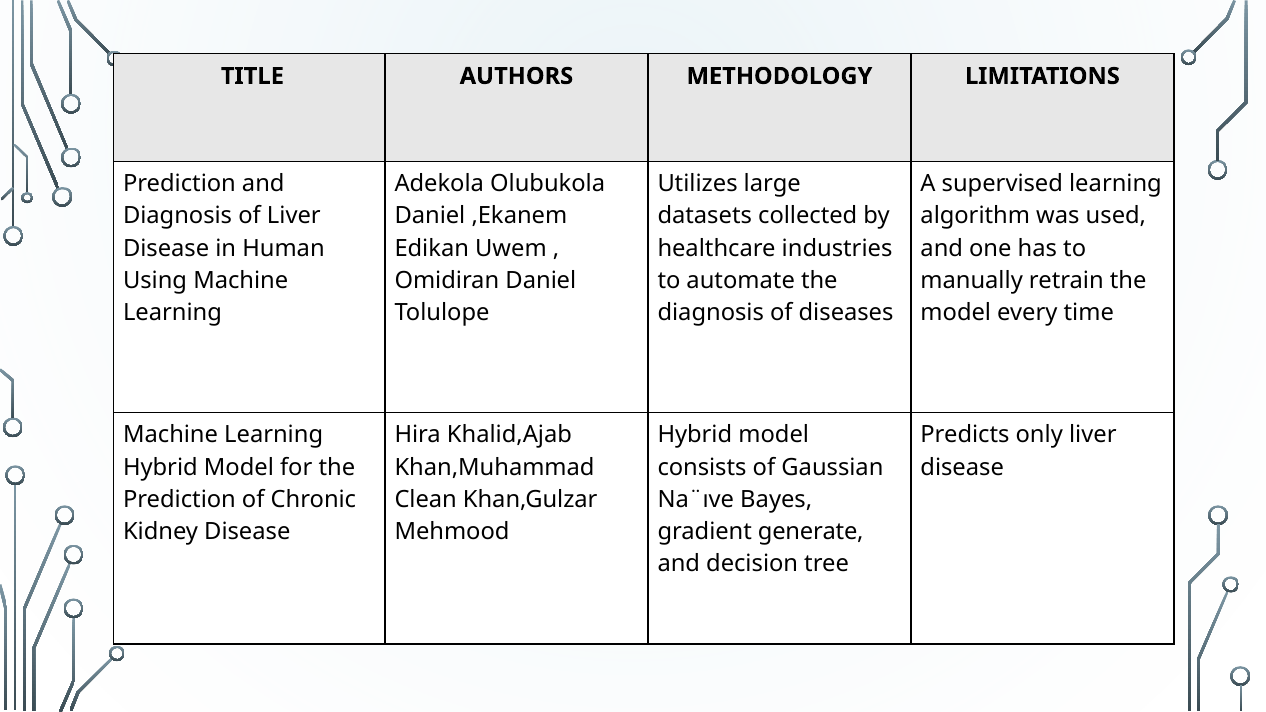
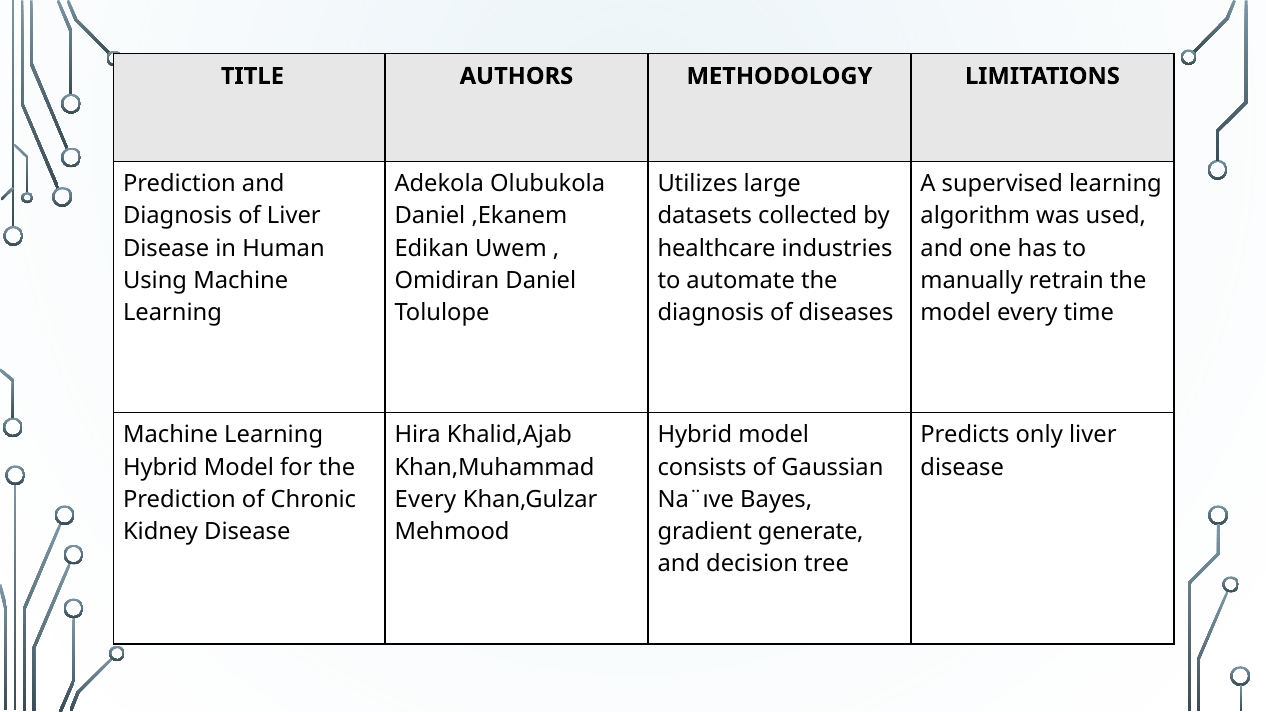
Clean: Clean -> Every (425, 500)
